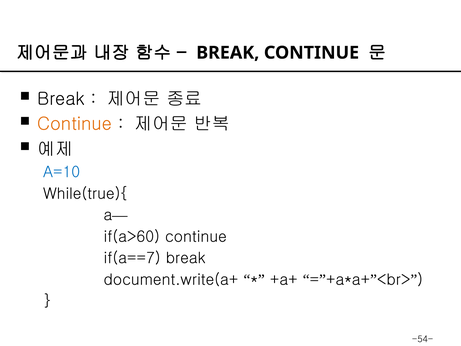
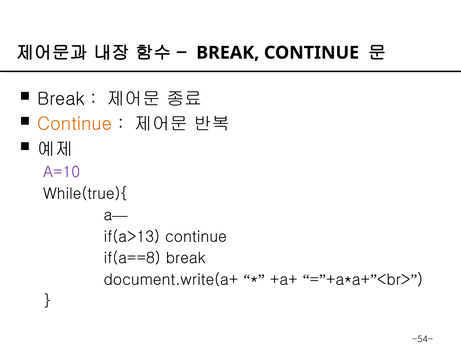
A=10 colour: blue -> purple (62, 172)
if(a>60: if(a>60 -> if(a>13 (132, 236)
if(a==7: if(a==7 -> if(a==8 (132, 258)
